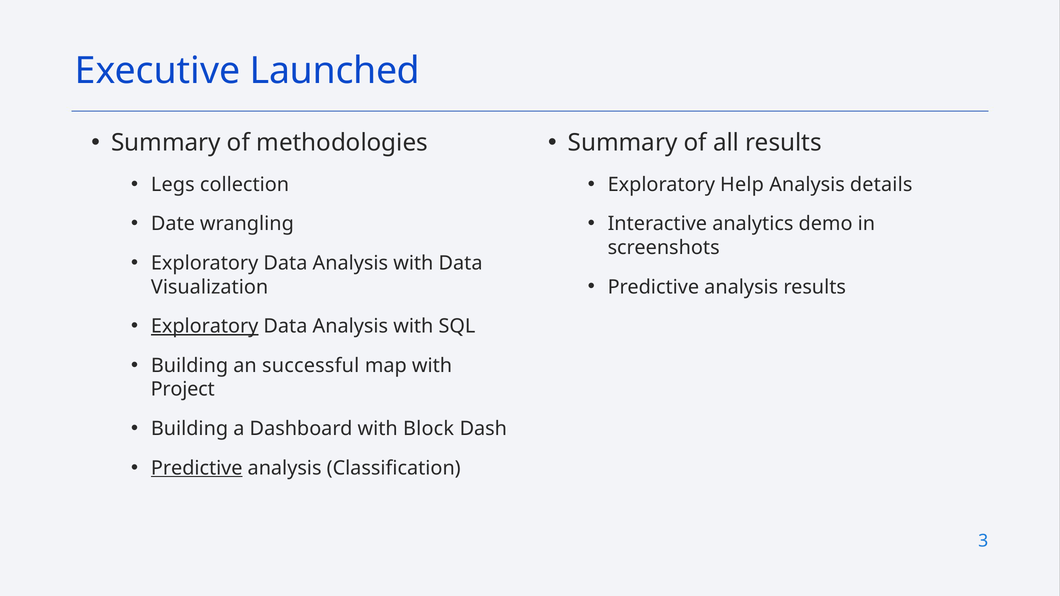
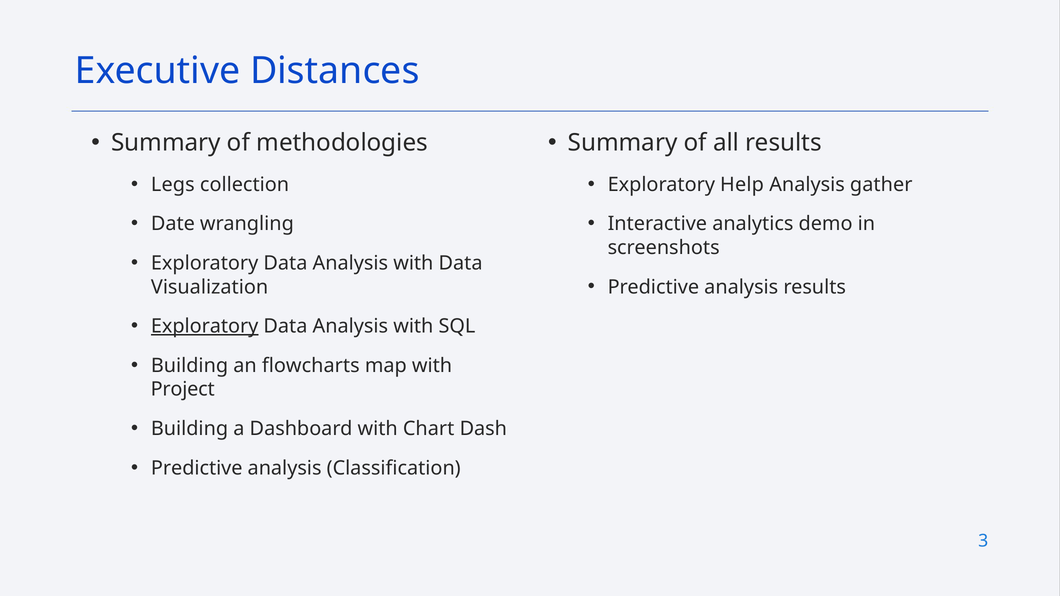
Launched: Launched -> Distances (335, 71)
details: details -> gather (881, 185)
successful: successful -> flowcharts (311, 366)
Block: Block -> Chart (429, 429)
Predictive underline: present -> none (197, 468)
